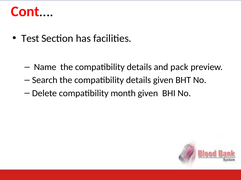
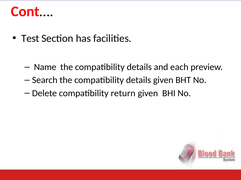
pack: pack -> each (179, 67)
month: month -> return (123, 94)
